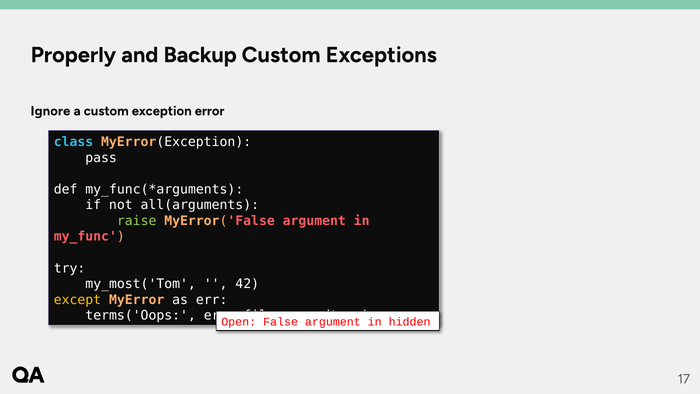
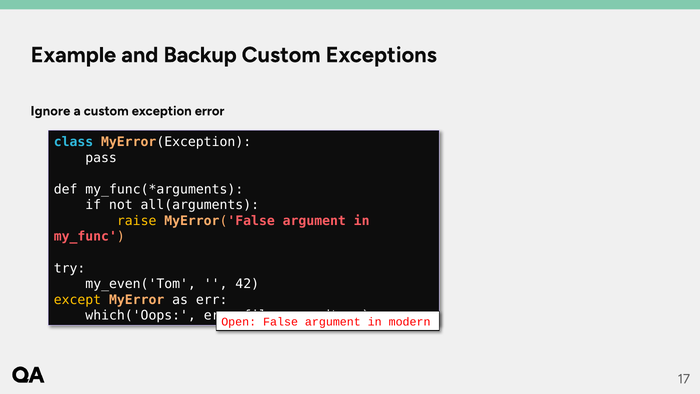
Properly: Properly -> Example (73, 55)
raise colour: light green -> yellow (137, 221)
my_most('Tom: my_most('Tom -> my_even('Tom (141, 284)
terms('Oops: terms('Oops -> which('Oops (141, 315)
hidden: hidden -> modern (410, 322)
